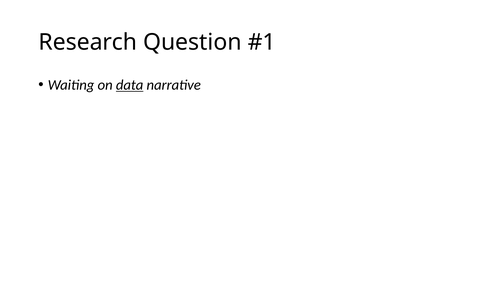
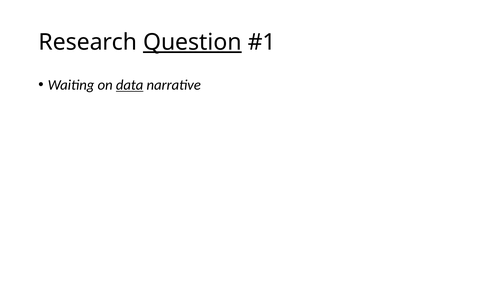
Question underline: none -> present (192, 42)
